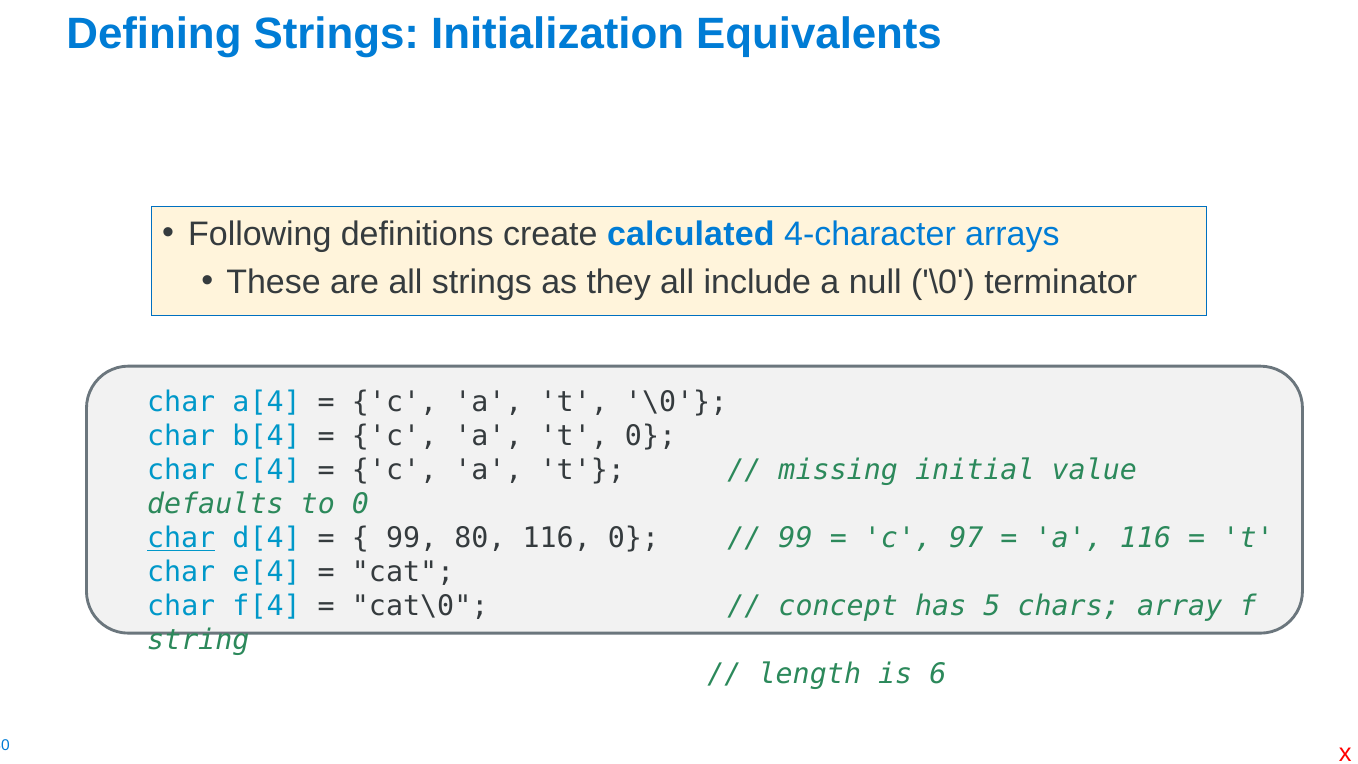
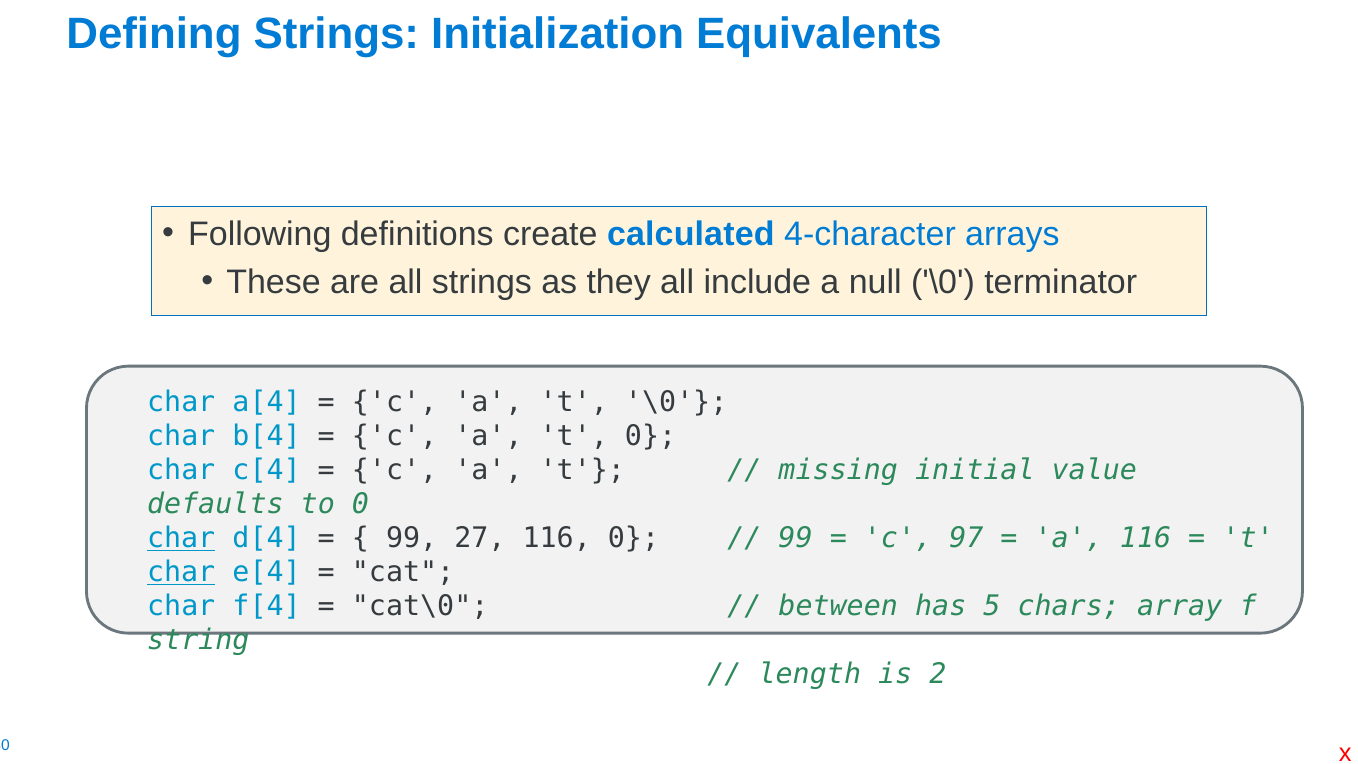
99 80: 80 -> 27 (480, 538)
char underline: none -> present (181, 572)
concept: concept -> between (838, 606)
6: 6 -> 2 (938, 674)
